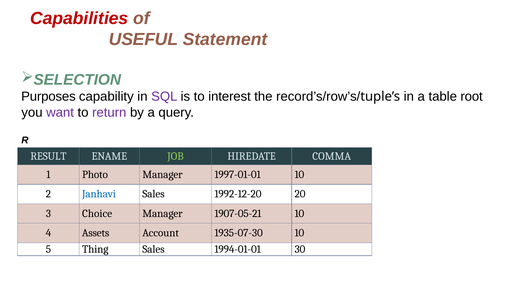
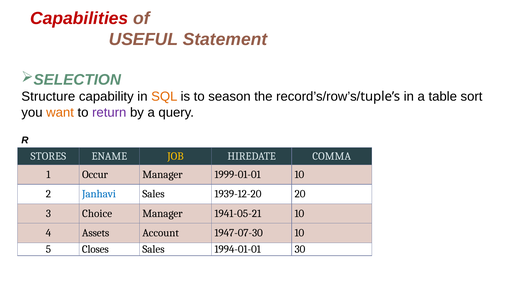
Purposes: Purposes -> Structure (48, 97)
SQL colour: purple -> orange (164, 97)
interest: interest -> season (229, 97)
root: root -> sort (472, 97)
want colour: purple -> orange (60, 112)
RESULT: RESULT -> STORES (48, 156)
JOB colour: light green -> yellow (175, 156)
Photo: Photo -> Occur (95, 175)
1997-01-01: 1997-01-01 -> 1999-01-01 (238, 175)
1992-12-20: 1992-12-20 -> 1939-12-20 (238, 194)
1907-05-21: 1907-05-21 -> 1941-05-21 (238, 214)
1935-07-30: 1935-07-30 -> 1947-07-30 (239, 233)
Thing: Thing -> Closes (95, 249)
